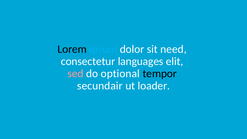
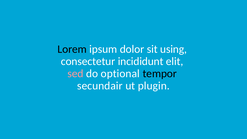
ipsum colour: light blue -> white (103, 49)
need: need -> using (174, 49)
languages: languages -> incididunt (141, 61)
loader: loader -> plugin (154, 86)
